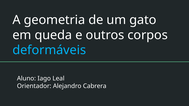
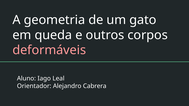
deformáveis colour: light blue -> pink (49, 50)
